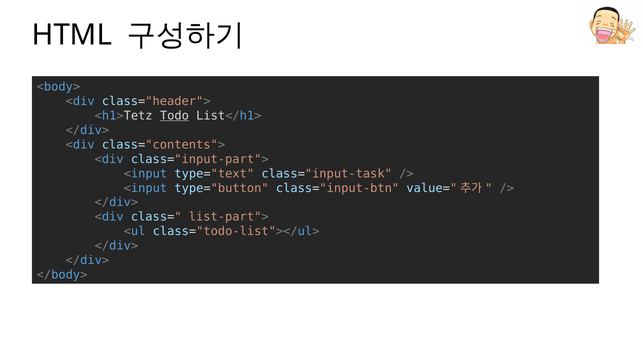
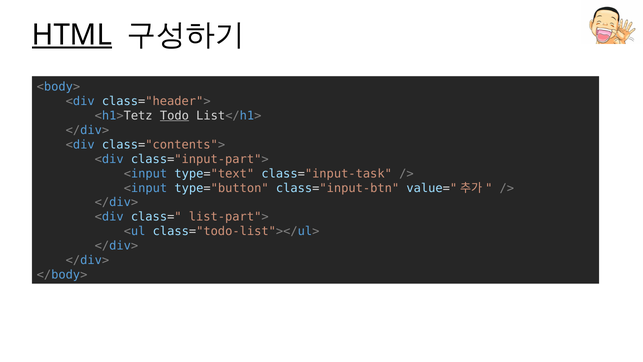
HTML underline: none -> present (72, 35)
